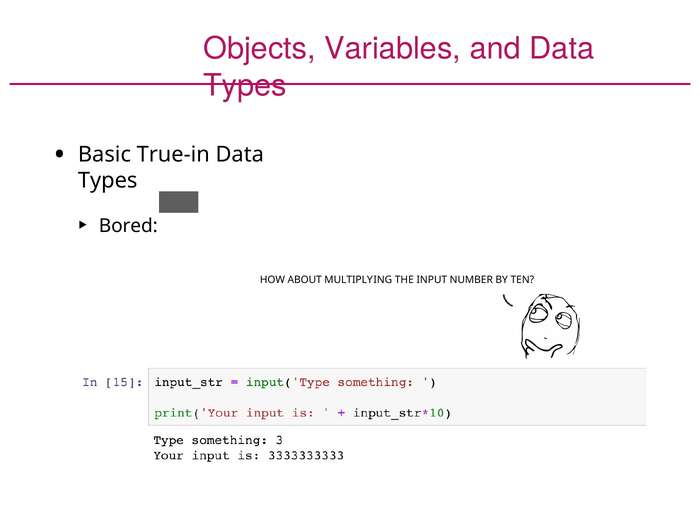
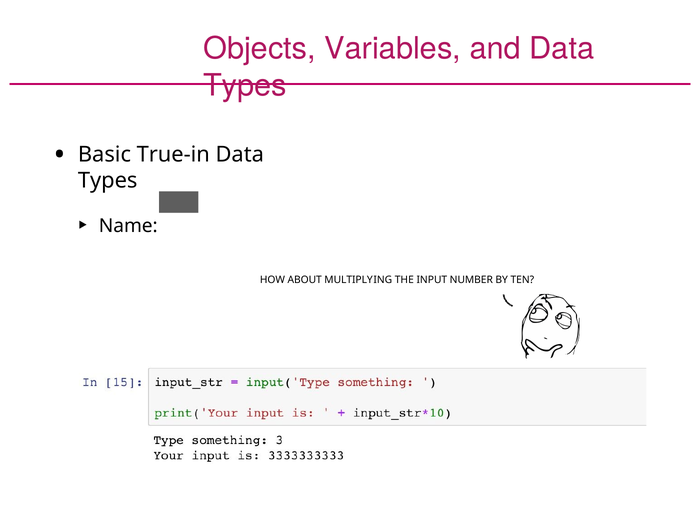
Bored: Bored -> Name (128, 226)
